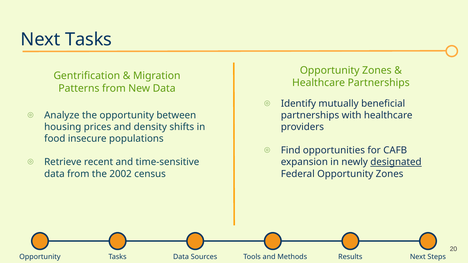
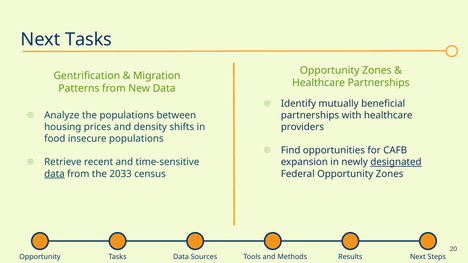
the opportunity: opportunity -> populations (127, 115)
data underline: none -> present (54, 174)
2002: 2002 -> 2033 (121, 174)
